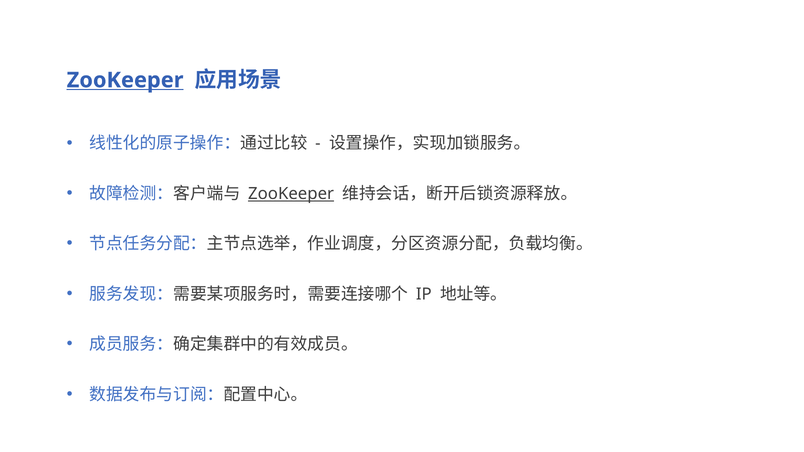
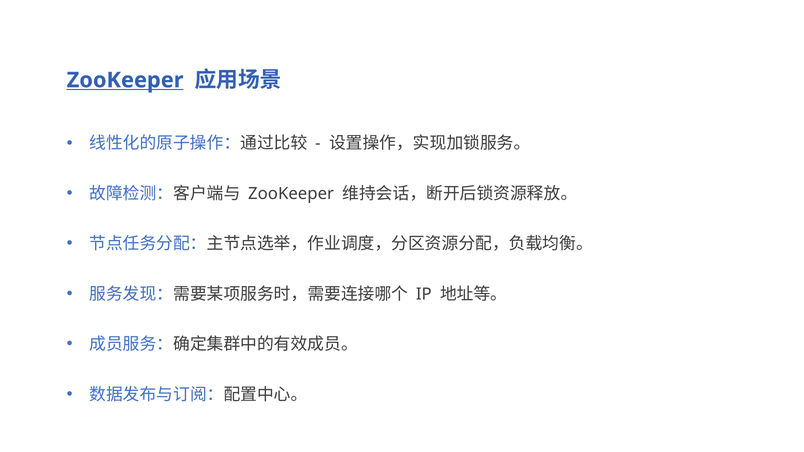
ZooKeeper underline: present -> none (291, 194)
